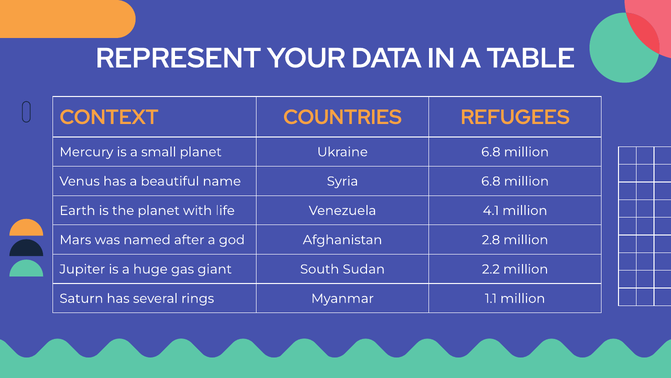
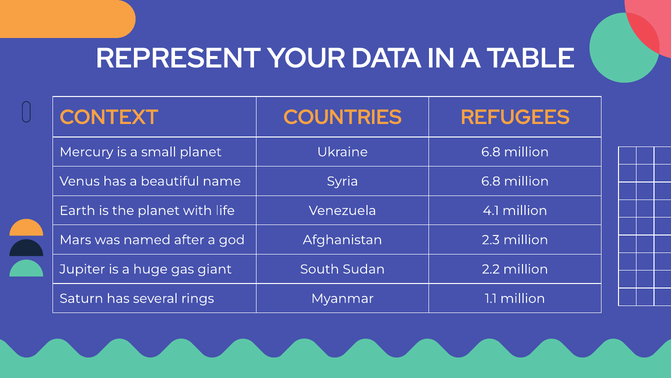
2.8: 2.8 -> 2.3 (491, 240)
